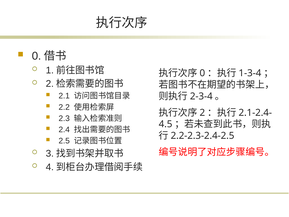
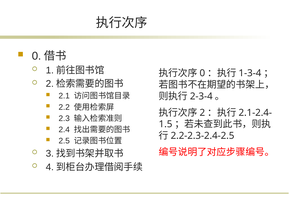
4.5: 4.5 -> 1.5 (166, 124)
